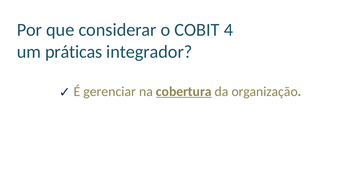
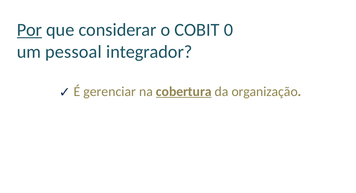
Por underline: none -> present (29, 30)
4: 4 -> 0 (228, 30)
práticas: práticas -> pessoal (74, 52)
